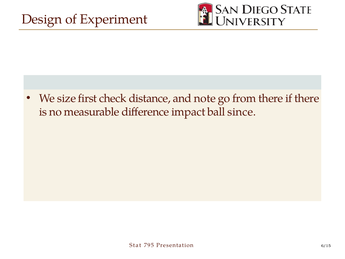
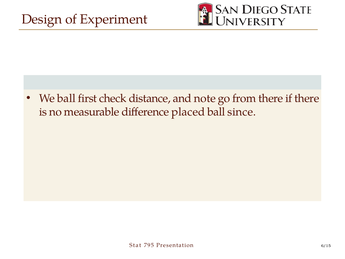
We size: size -> ball (66, 98)
impact: impact -> placed (188, 112)
